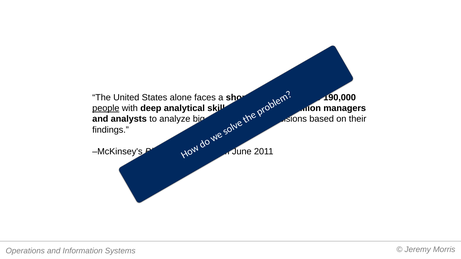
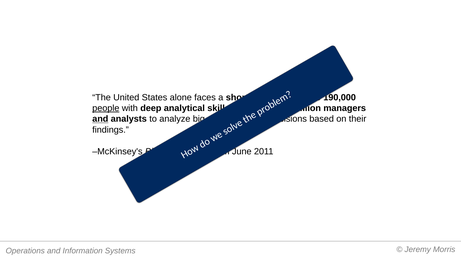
and underline: none -> present (100, 119)
